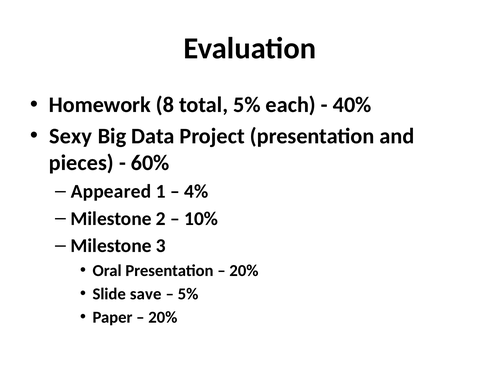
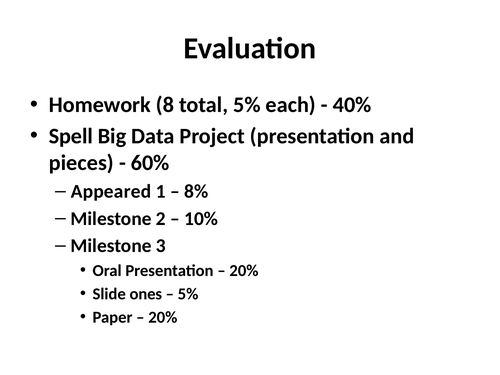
Sexy: Sexy -> Spell (71, 136)
4%: 4% -> 8% (196, 191)
save: save -> ones (146, 294)
